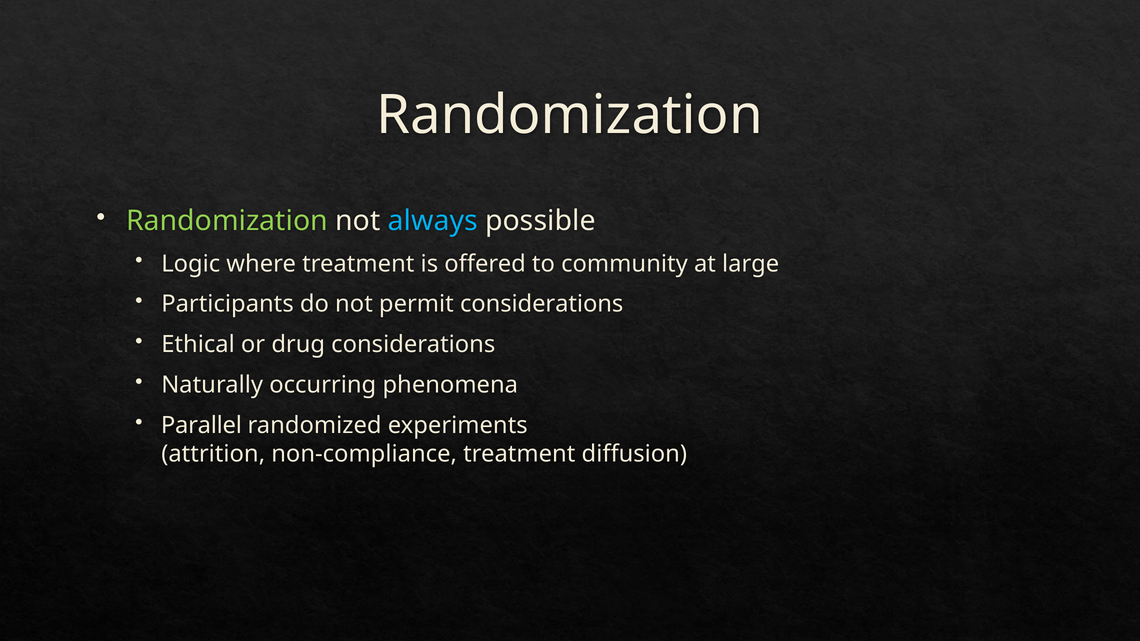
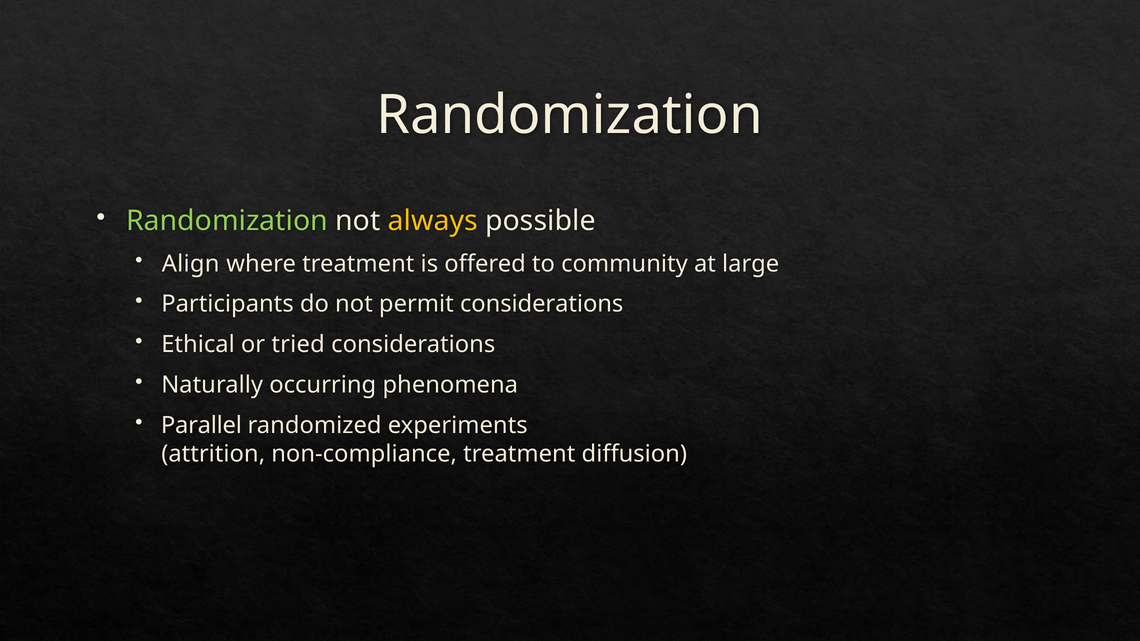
always colour: light blue -> yellow (433, 221)
Logic: Logic -> Align (191, 264)
drug: drug -> tried (298, 345)
